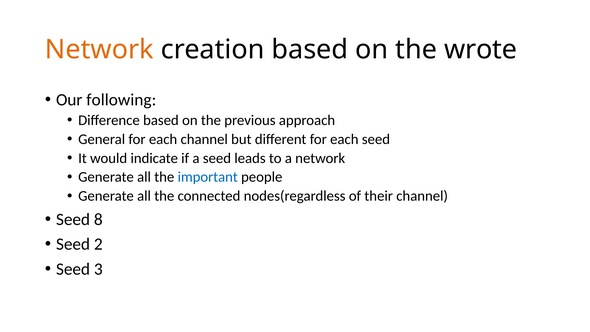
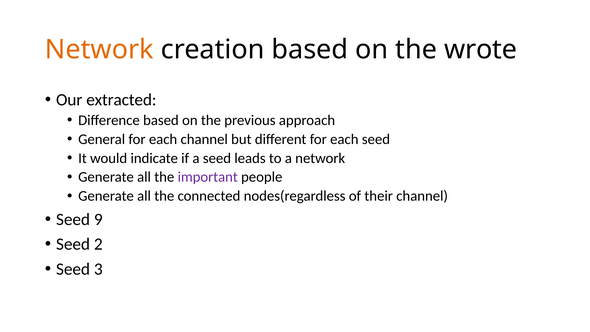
following: following -> extracted (121, 100)
important colour: blue -> purple (208, 177)
8: 8 -> 9 (98, 219)
